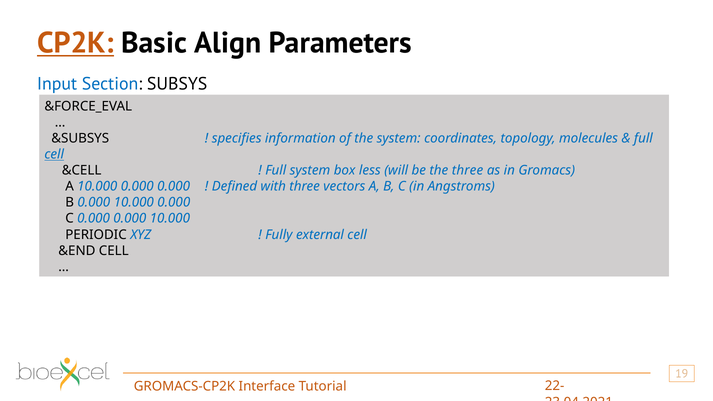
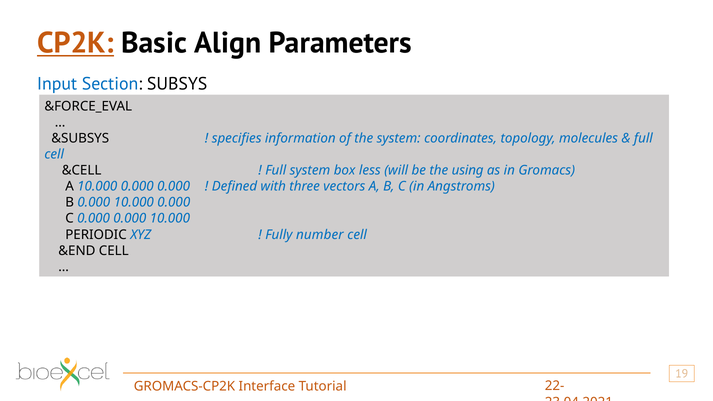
cell underline: present -> none (54, 154)
the three: three -> using (468, 170)
external: external -> number (320, 235)
